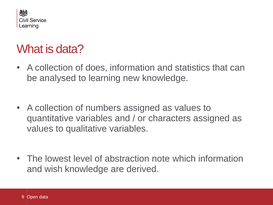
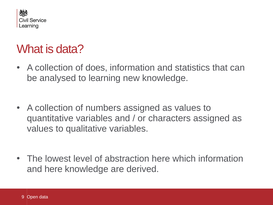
abstraction note: note -> here (161, 158)
and wish: wish -> here (53, 169)
